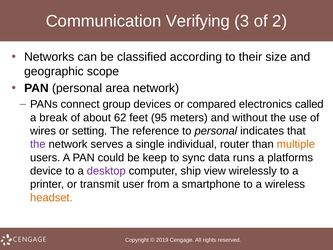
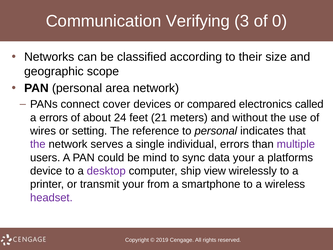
2: 2 -> 0 (280, 21)
group: group -> cover (116, 104)
a break: break -> errors (54, 117)
62: 62 -> 24 (120, 117)
95: 95 -> 21 (159, 117)
individual router: router -> errors (235, 144)
multiple colour: orange -> purple (296, 144)
keep: keep -> mind (155, 157)
data runs: runs -> your (244, 157)
transmit user: user -> your (133, 184)
headset colour: orange -> purple (51, 197)
